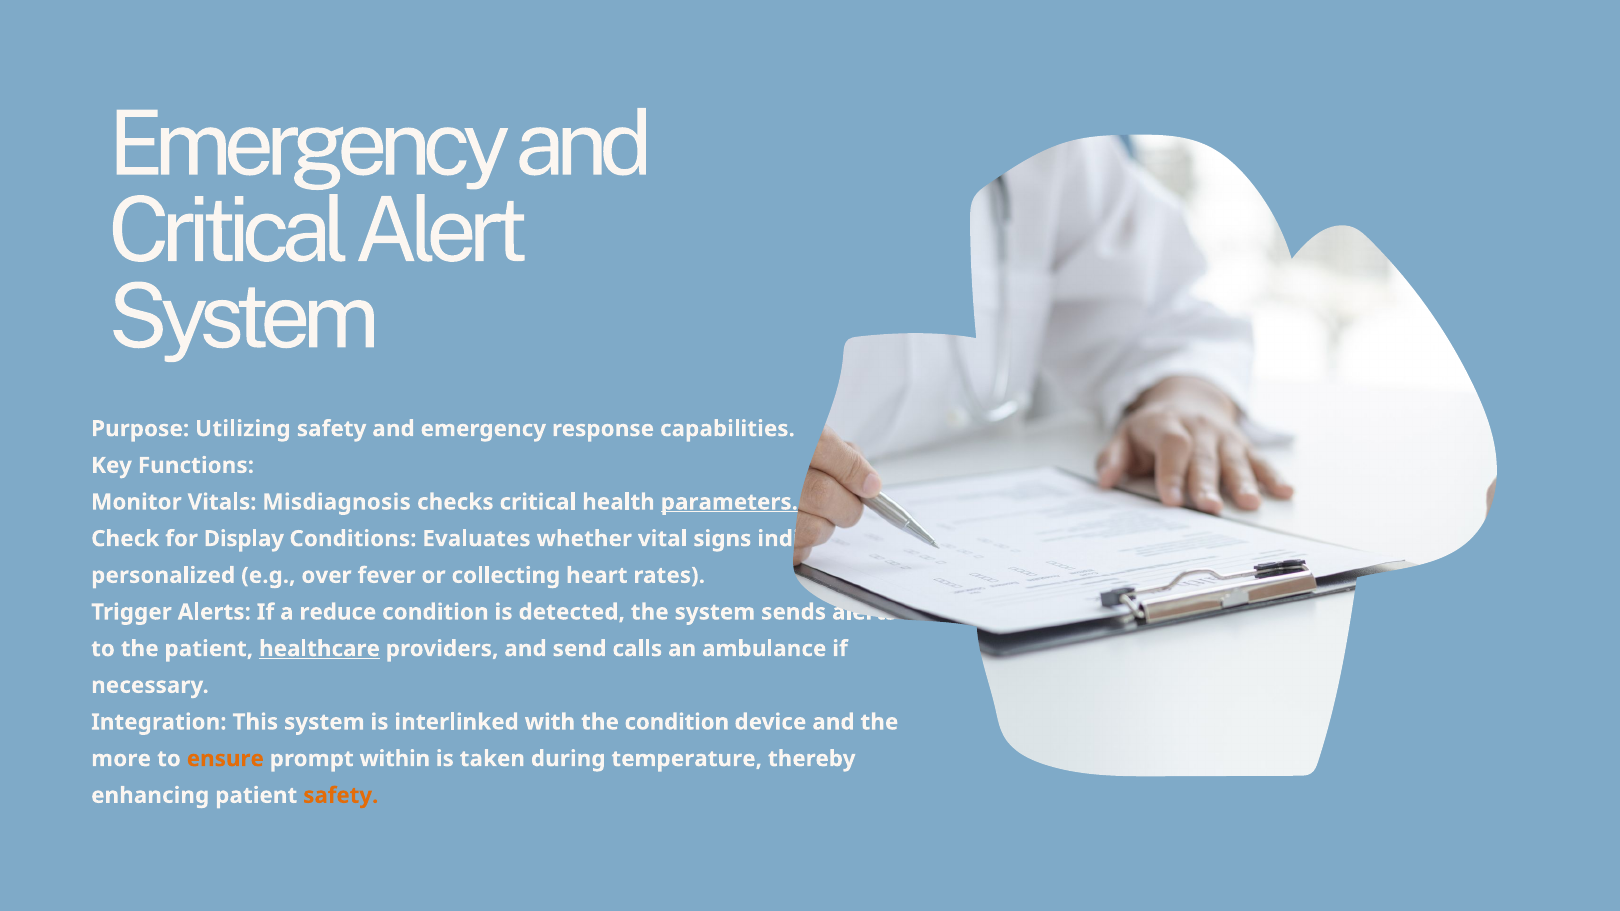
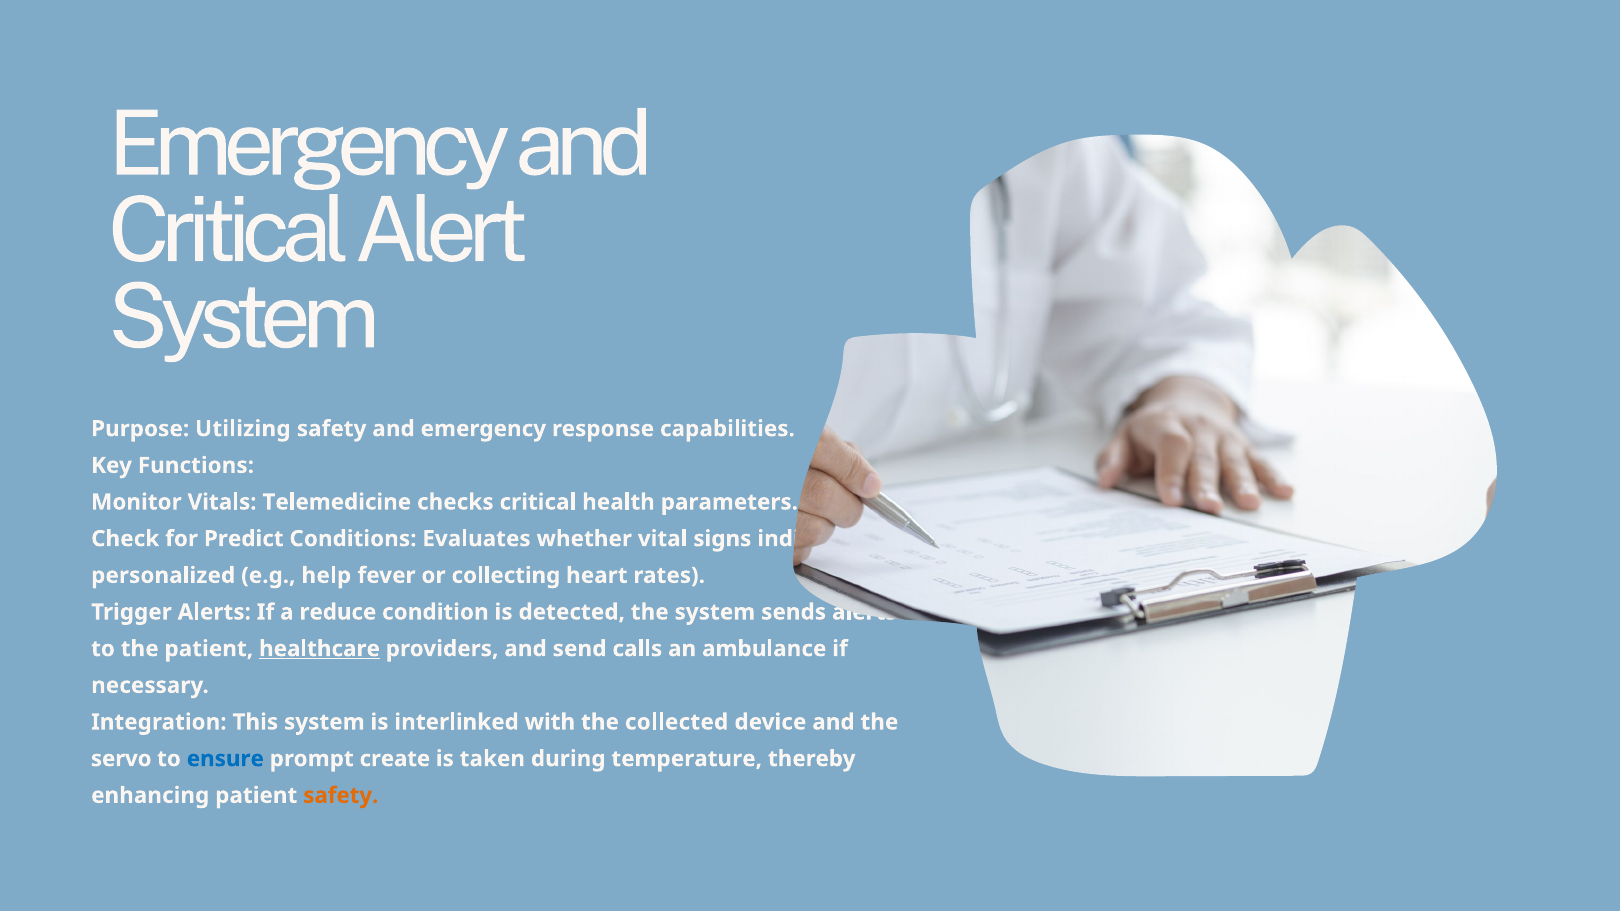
Misdiagnosis: Misdiagnosis -> Telemedicine (337, 502)
parameters underline: present -> none (729, 502)
Display: Display -> Predict (244, 539)
over: over -> help (326, 576)
the condition: condition -> collected (677, 722)
more: more -> servo (121, 759)
ensure colour: orange -> blue (225, 759)
within: within -> create (395, 759)
